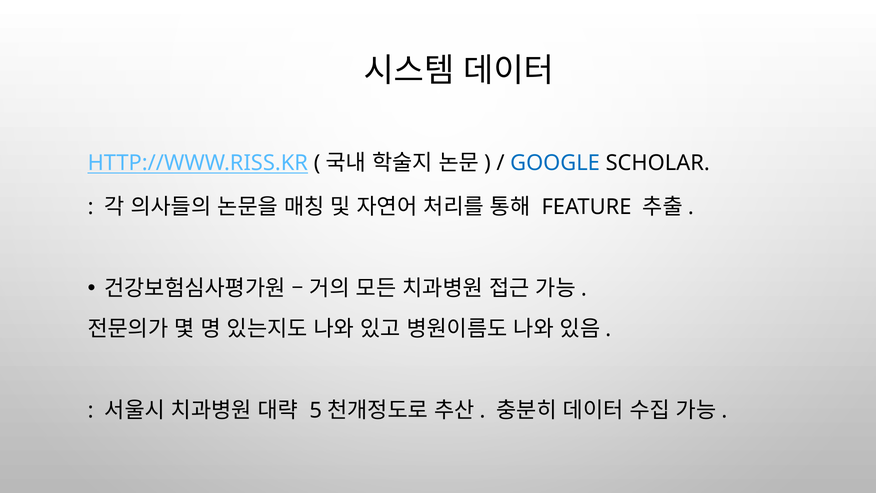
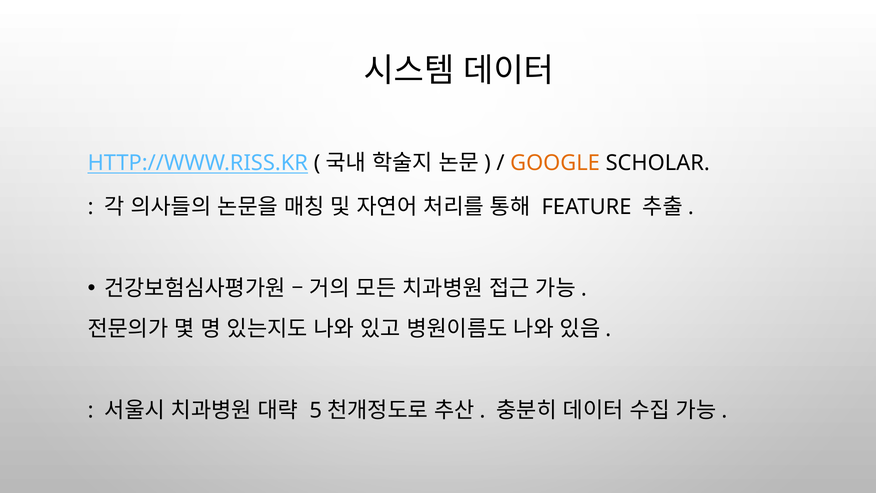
GOOGLE colour: blue -> orange (555, 163)
